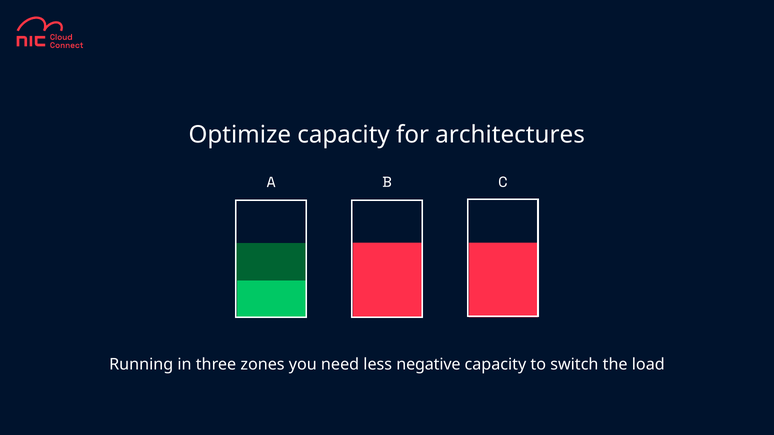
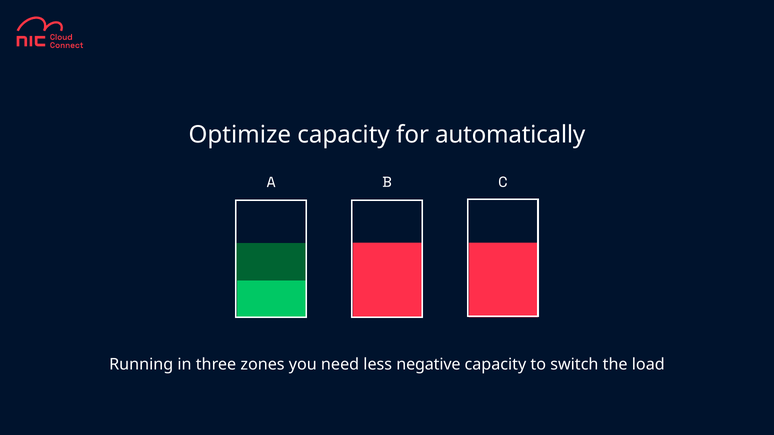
architectures: architectures -> automatically (510, 135)
